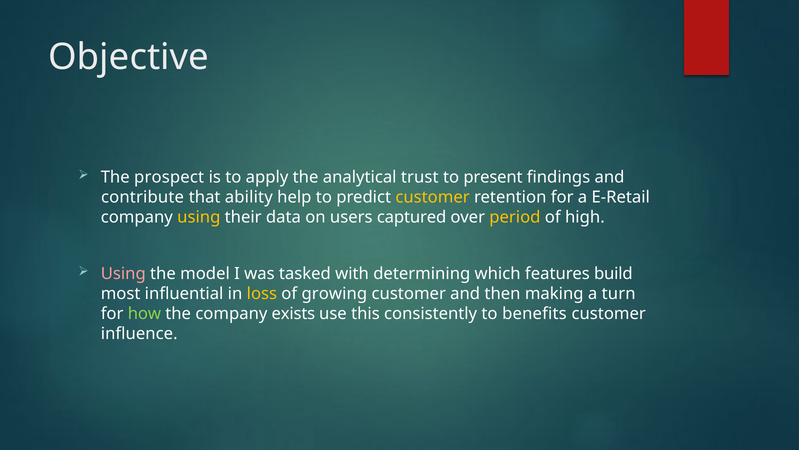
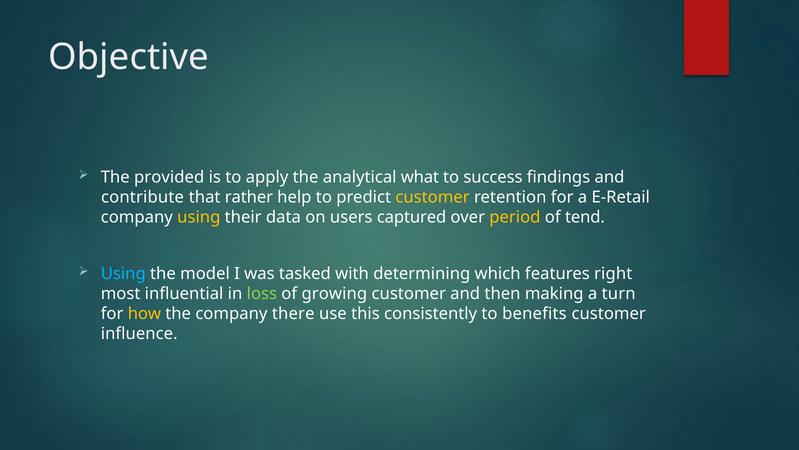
prospect: prospect -> provided (169, 177)
trust: trust -> what (420, 177)
present: present -> success (493, 177)
ability: ability -> rather (249, 197)
high: high -> tend (585, 217)
Using colour: pink -> light blue (123, 274)
build: build -> right (613, 274)
loss colour: yellow -> light green (262, 294)
how colour: light green -> yellow (144, 314)
exists: exists -> there (293, 314)
